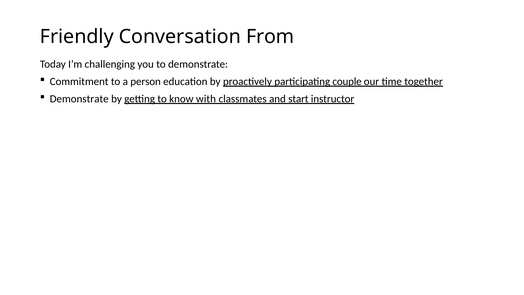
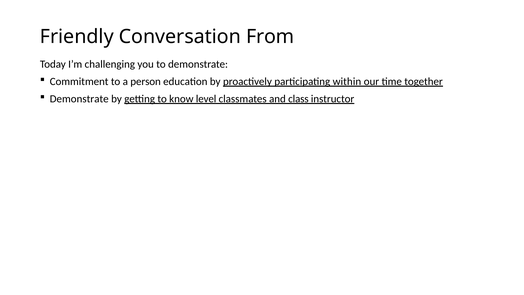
couple: couple -> within (347, 81)
with: with -> level (206, 99)
start: start -> class (298, 99)
